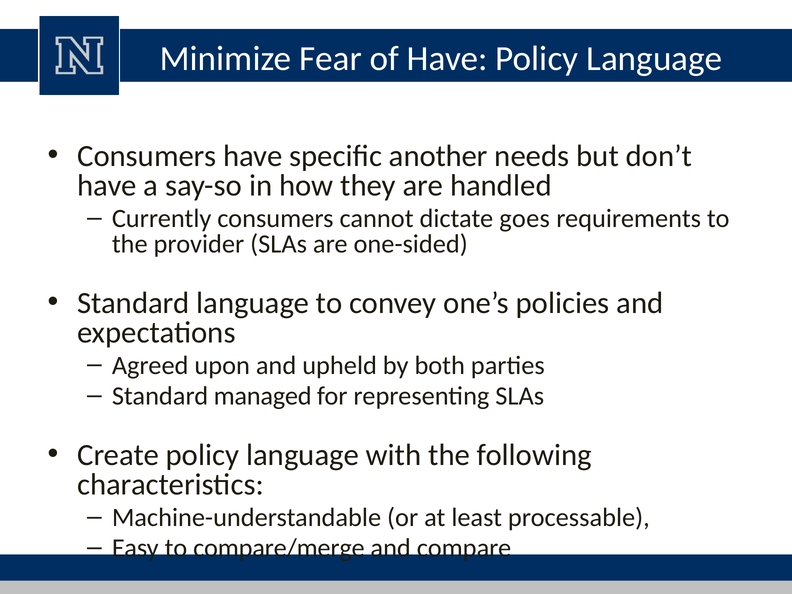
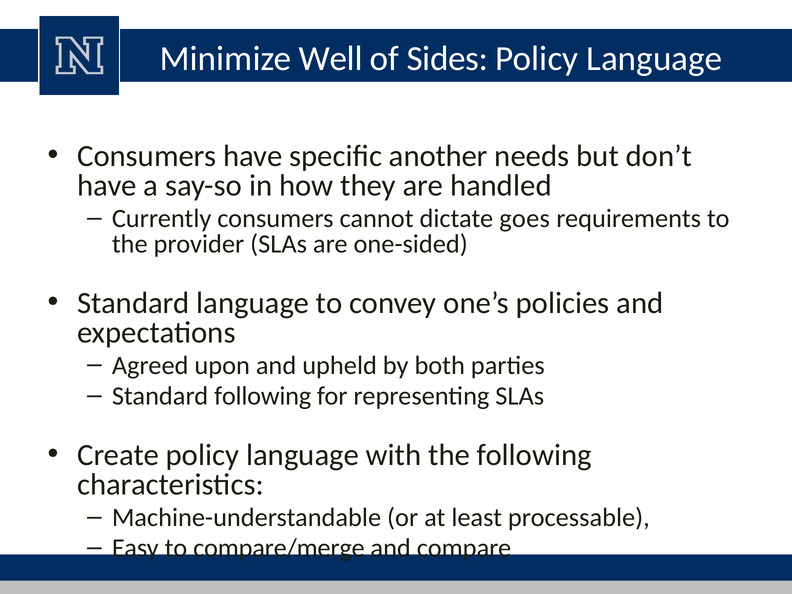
Fear: Fear -> Well (331, 59)
of Have: Have -> Sides (447, 59)
Standard managed: managed -> following (263, 396)
